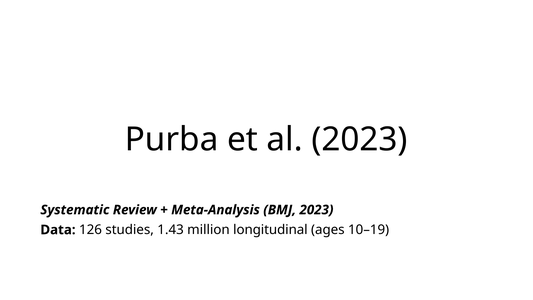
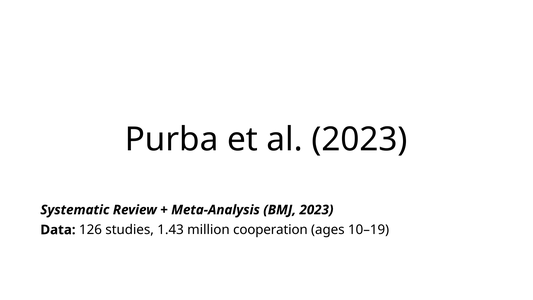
longitudinal: longitudinal -> cooperation (270, 230)
